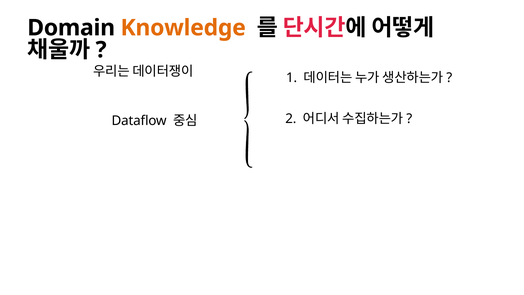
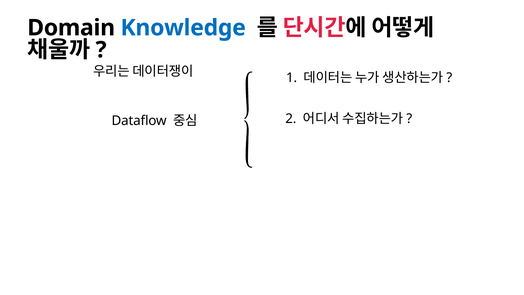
Knowledge colour: orange -> blue (183, 28)
